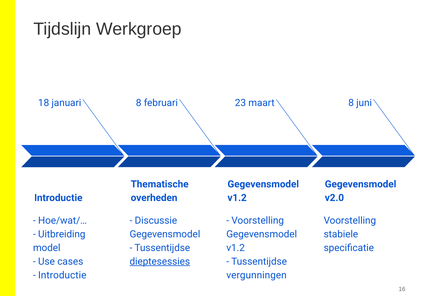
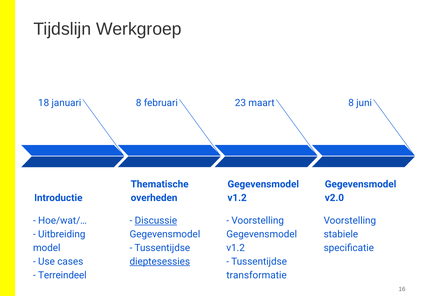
Discussie underline: none -> present (156, 221)
vergunningen: vergunningen -> transformatie (257, 275)
Introductie: Introductie -> Terreindeel (62, 275)
